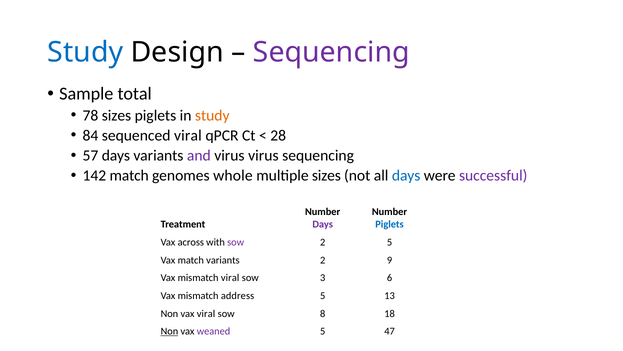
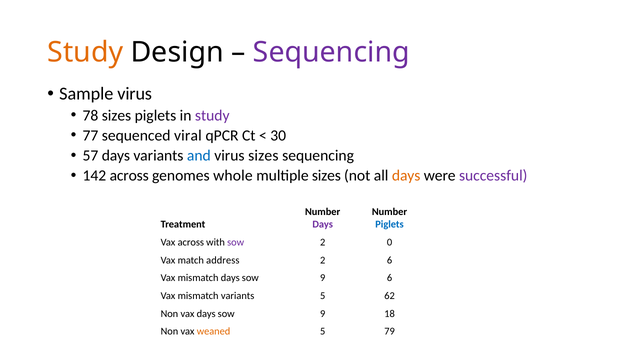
Study colour: blue -> orange (85, 52)
Sample total: total -> virus (135, 94)
study colour: orange -> purple (212, 115)
84: 84 -> 77 (90, 135)
28: 28 -> 30 (278, 135)
and colour: purple -> blue (199, 155)
virus virus: virus -> sizes (263, 155)
142 match: match -> across (129, 175)
days colour: blue -> orange (406, 175)
2 5: 5 -> 0 (390, 242)
match variants: variants -> address (223, 260)
2 9: 9 -> 6 (390, 260)
mismatch viral: viral -> days (230, 277)
3: 3 -> 9 (323, 277)
mismatch address: address -> variants (238, 295)
13: 13 -> 62 (390, 295)
vax viral: viral -> days (206, 313)
8: 8 -> 9 (323, 313)
Non underline: present -> none (169, 331)
weaned colour: purple -> orange (213, 331)
47: 47 -> 79 (390, 331)
